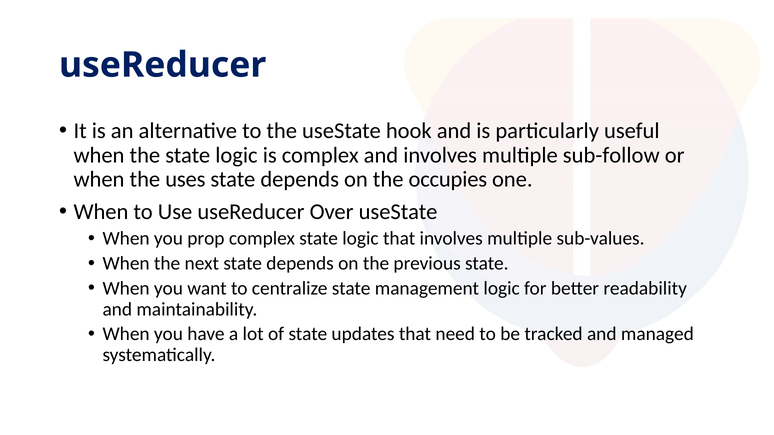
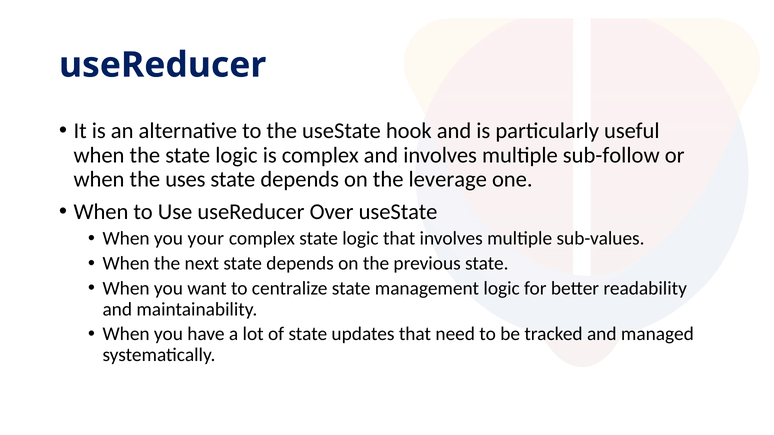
occupies: occupies -> leverage (448, 180)
prop: prop -> your (206, 239)
